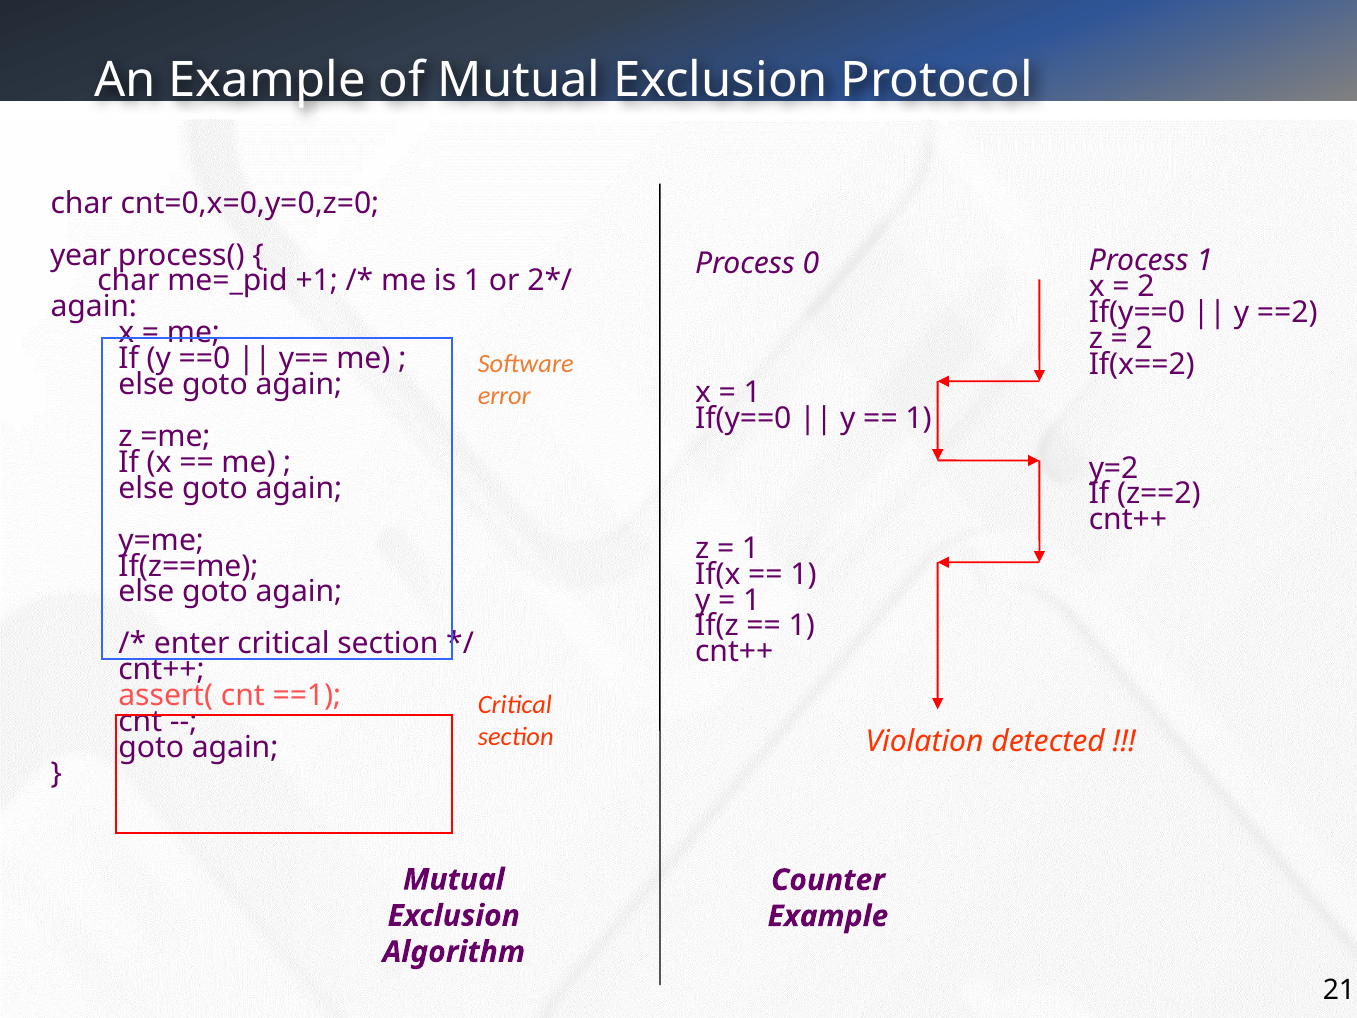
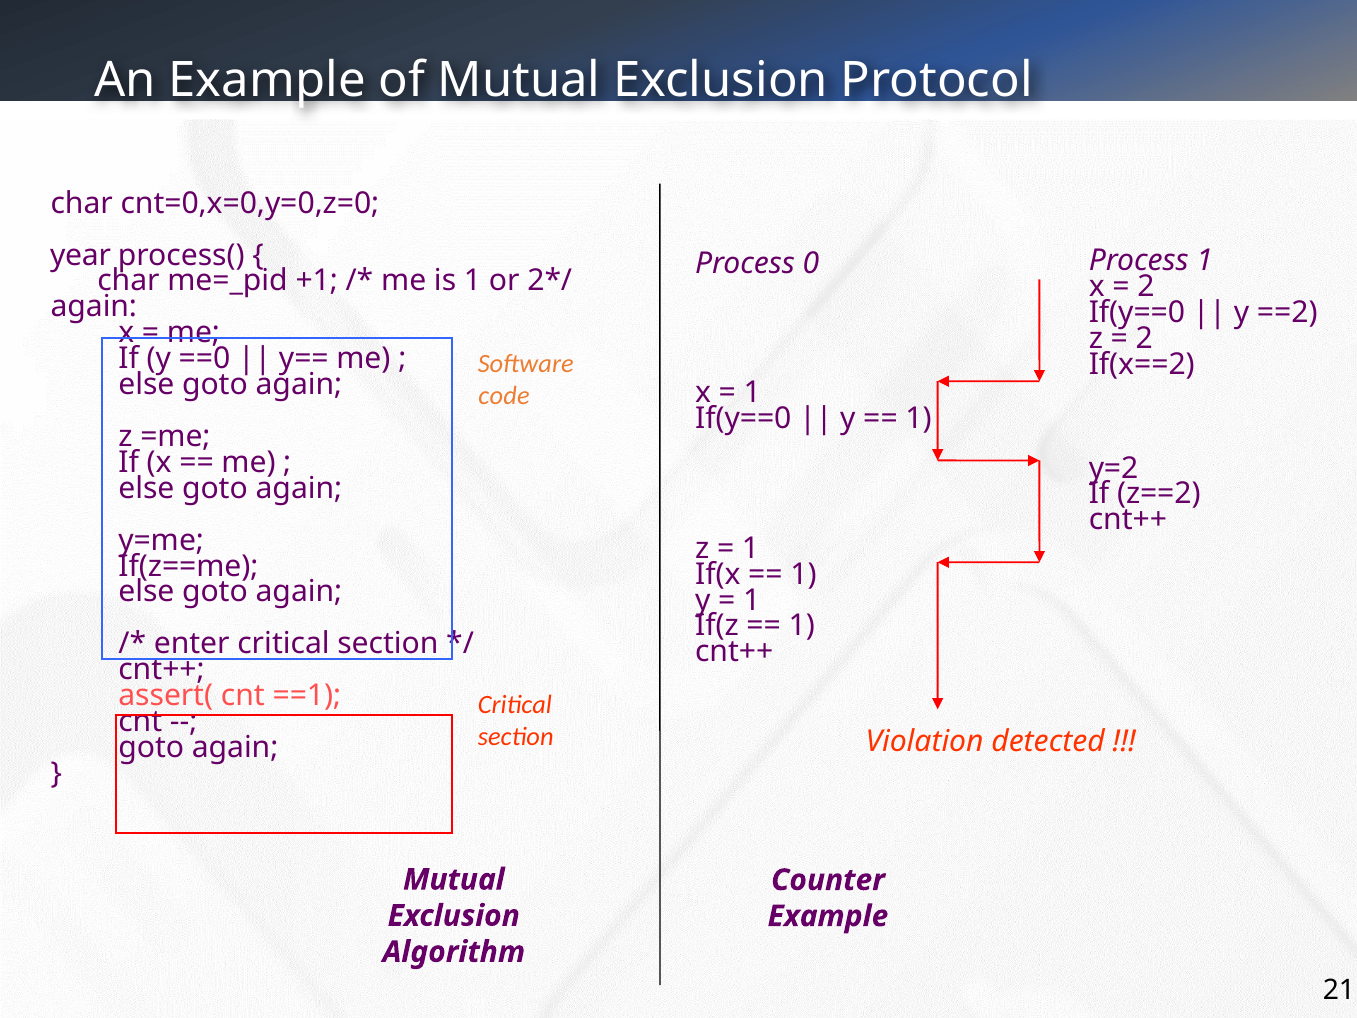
error: error -> code (504, 395)
